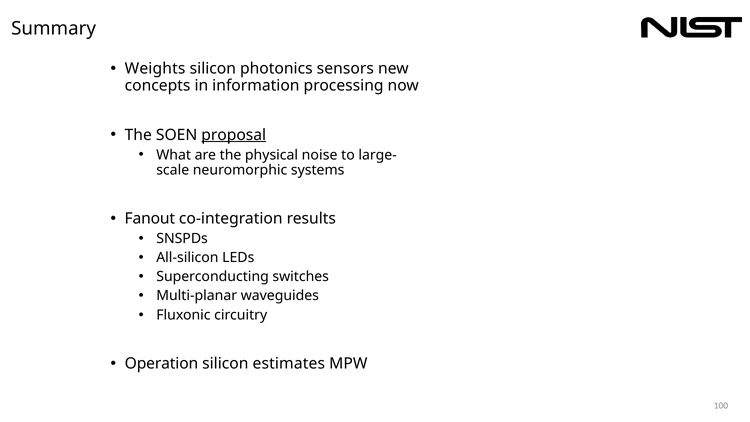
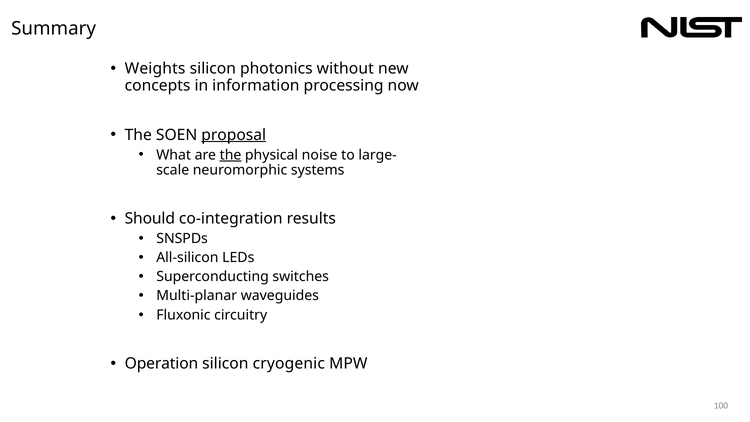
sensors: sensors -> without (345, 69)
the underline: none -> present (231, 155)
Fanout: Fanout -> Should (150, 219)
estimates: estimates -> cryogenic (289, 363)
